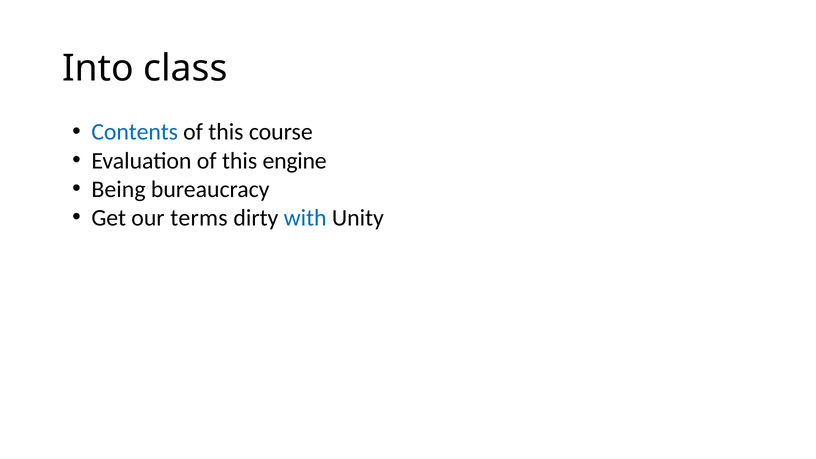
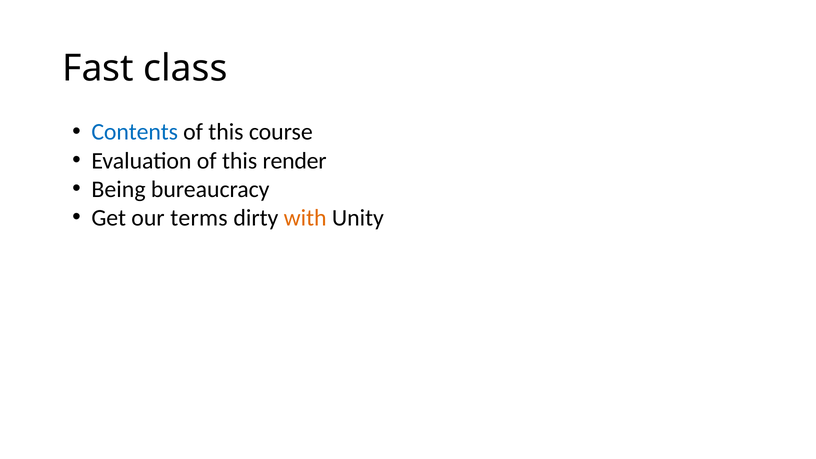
Into: Into -> Fast (98, 69)
engine: engine -> render (295, 161)
with colour: blue -> orange (305, 218)
